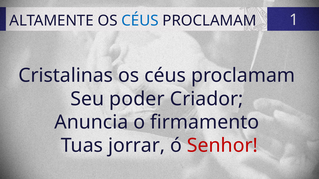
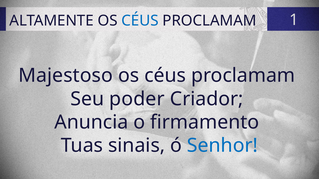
Cristalinas: Cristalinas -> Majestoso (66, 76)
jorrar: jorrar -> sinais (137, 146)
Senhor colour: red -> blue (222, 146)
